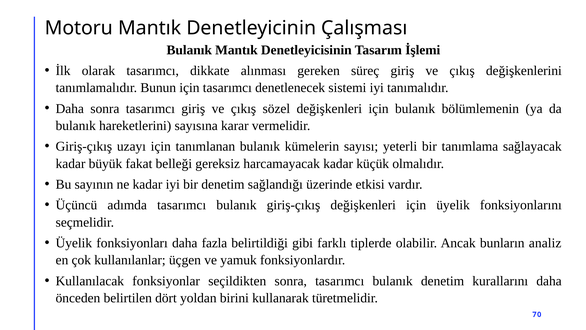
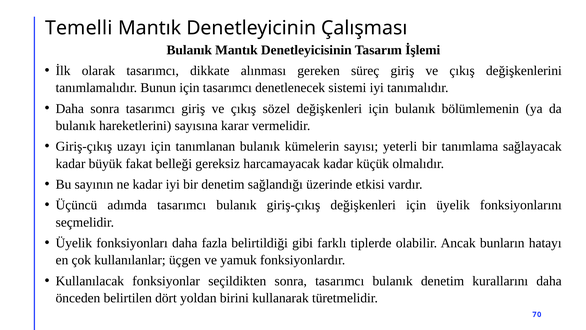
Motoru: Motoru -> Temelli (79, 28)
analiz: analiz -> hatayı (545, 243)
